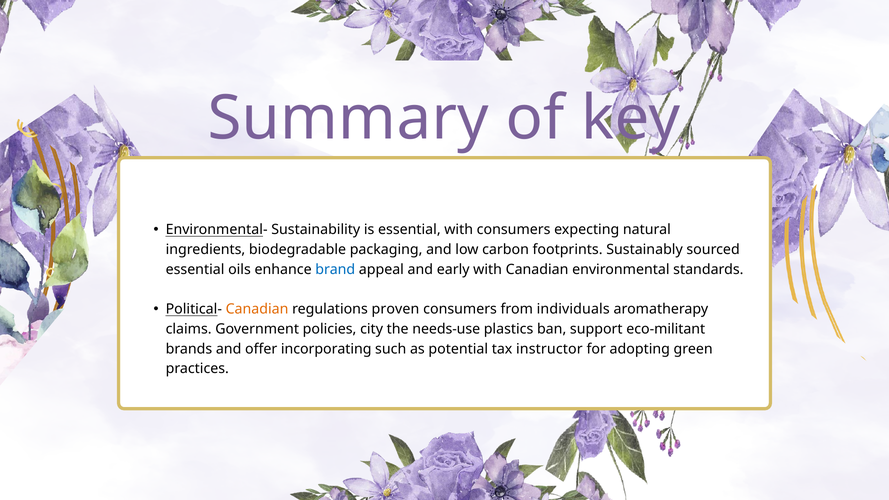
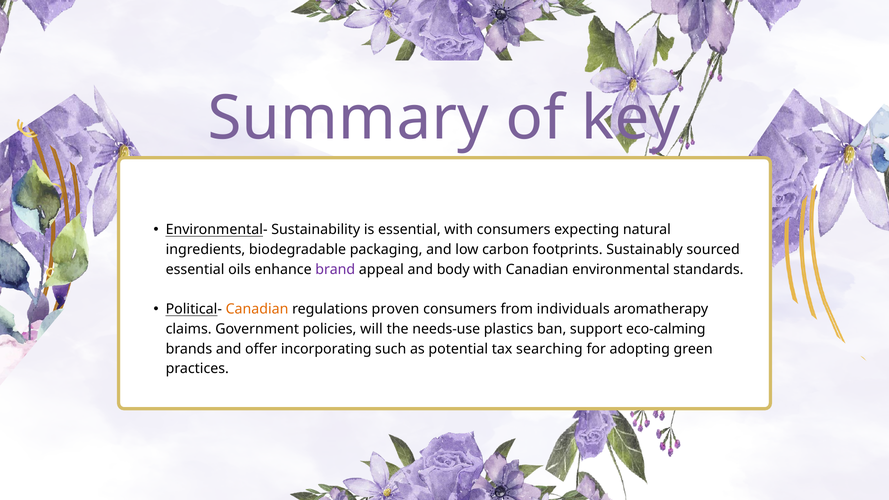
brand colour: blue -> purple (335, 269)
early: early -> body (453, 269)
city: city -> will (371, 329)
eco-militant: eco-militant -> eco-calming (666, 329)
instructor: instructor -> searching (549, 349)
